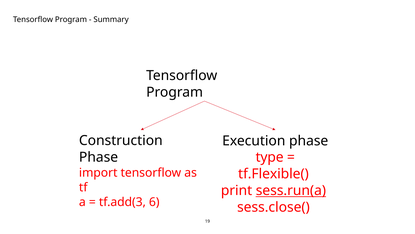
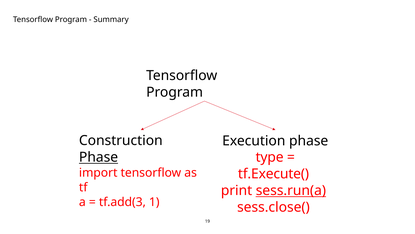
Phase underline: none -> present (99, 157)
tf.Flexible(: tf.Flexible( -> tf.Execute( (274, 174)
6: 6 -> 1 (154, 202)
